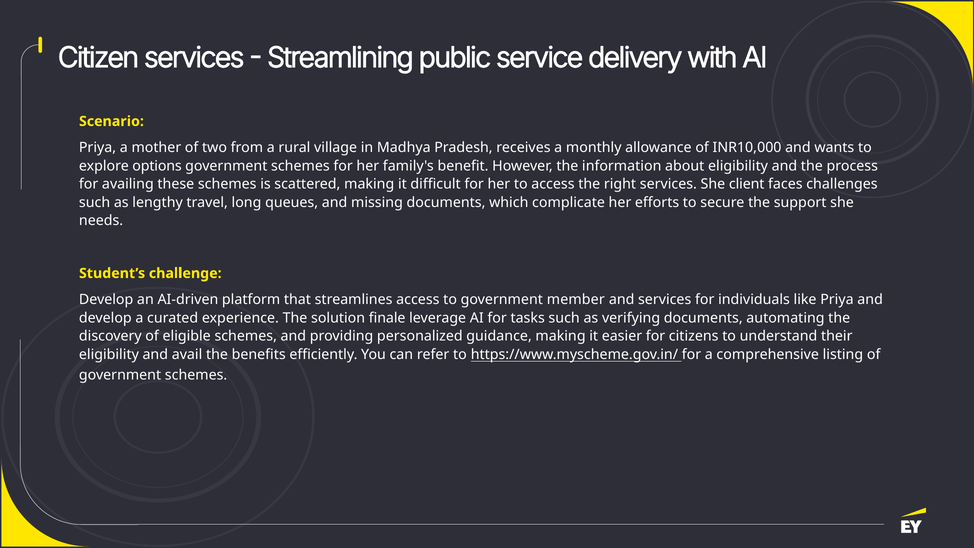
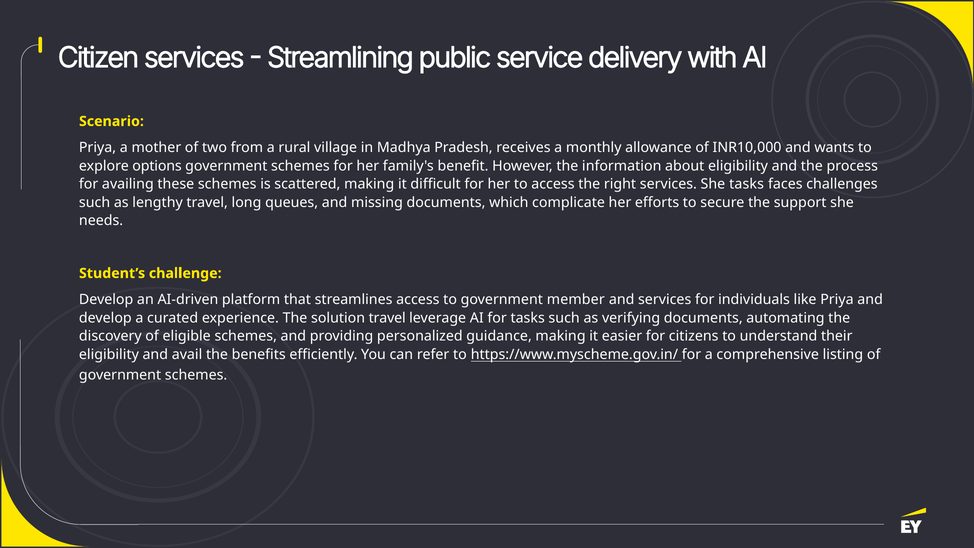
She client: client -> tasks (747, 184)
solution finale: finale -> travel (387, 318)
